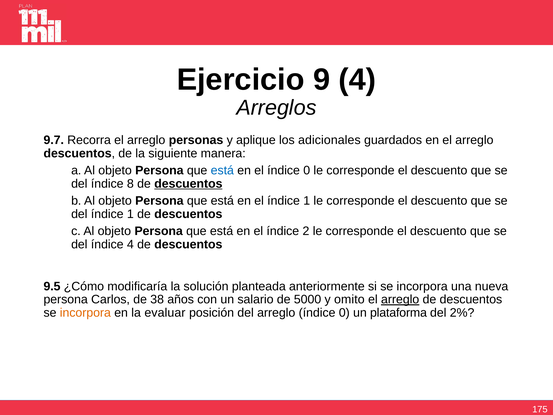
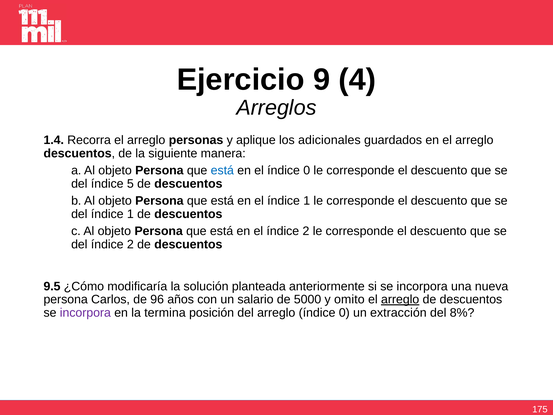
9.7: 9.7 -> 1.4 (54, 140)
8: 8 -> 5 (130, 184)
descuentos underline: present -> none (188, 184)
del índice 4: 4 -> 2 (130, 244)
38: 38 -> 96 (157, 299)
incorpora colour: orange -> purple (85, 313)
evaluar: evaluar -> termina (165, 313)
plataforma: plataforma -> extracción (398, 313)
2%: 2% -> 8% (462, 313)
